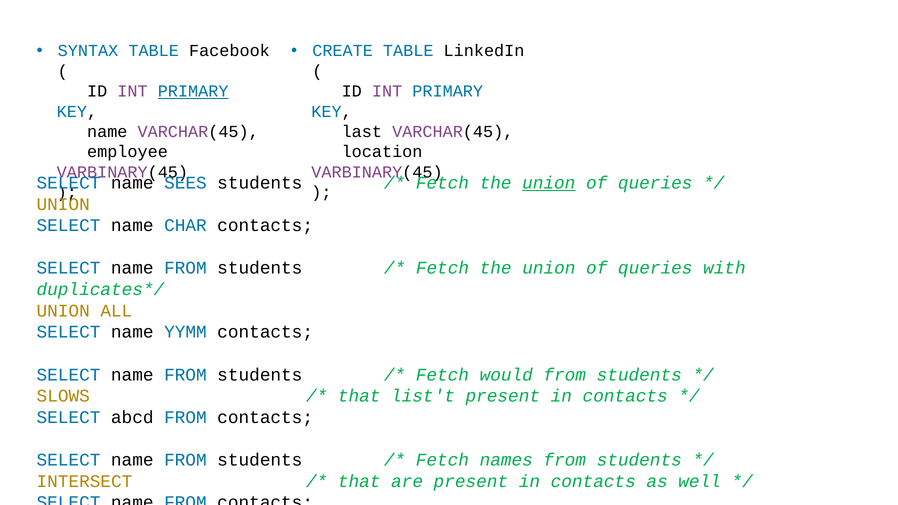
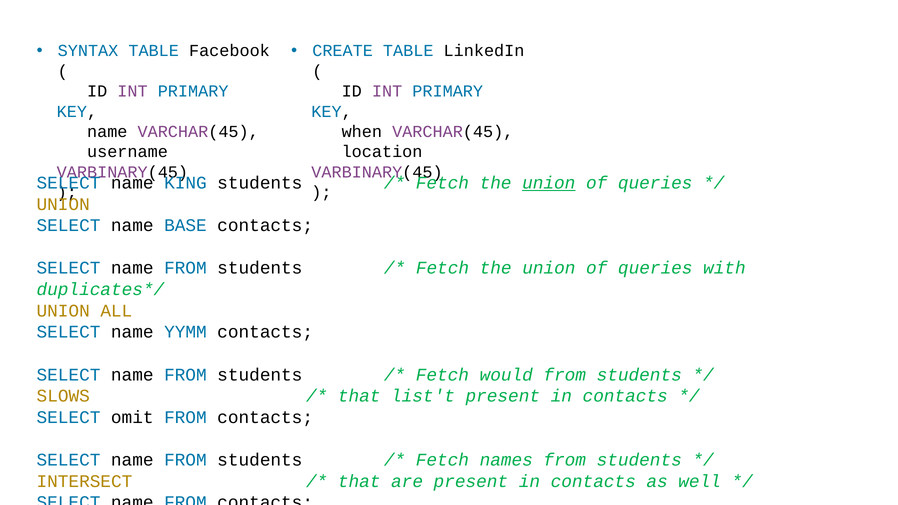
PRIMARY underline: present -> none (193, 91)
last: last -> when (362, 132)
employee: employee -> username (127, 152)
SEES: SEES -> KING (185, 183)
CHAR: CHAR -> BASE (185, 226)
abcd: abcd -> omit (132, 417)
